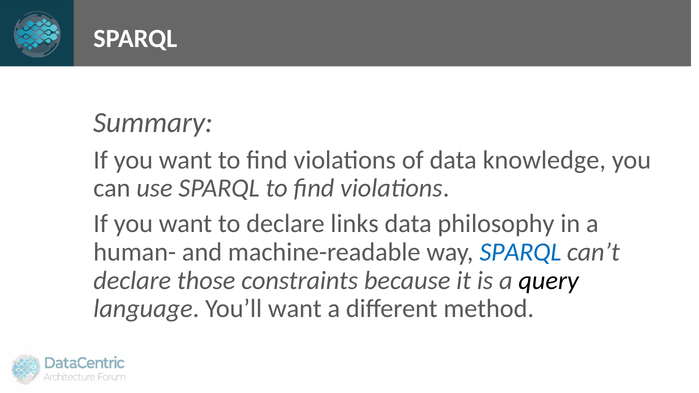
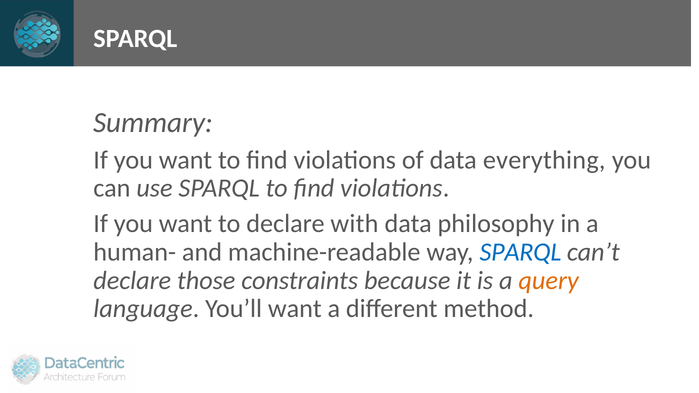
knowledge: knowledge -> everything (544, 160)
links: links -> with (354, 224)
query colour: black -> orange (549, 281)
